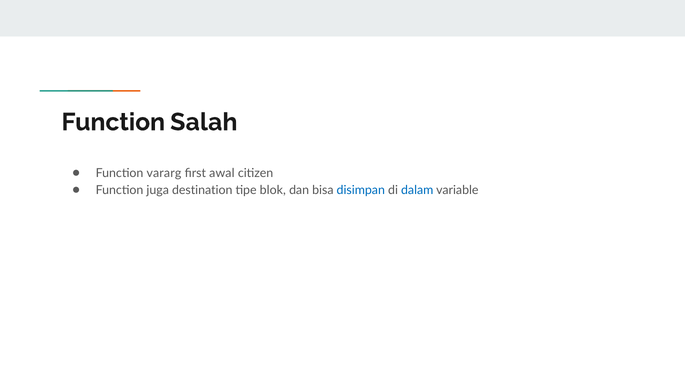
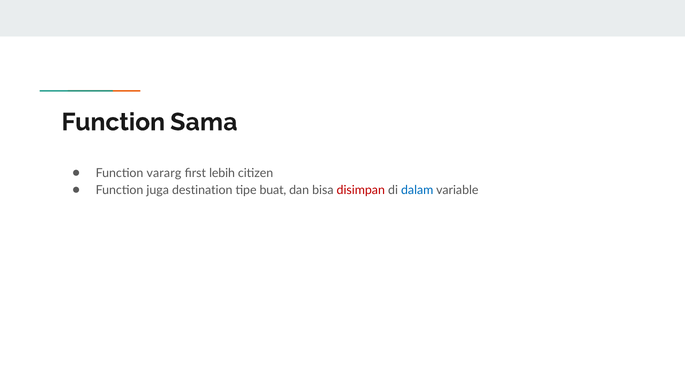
Salah: Salah -> Sama (204, 122)
awal: awal -> lebih (222, 173)
blok: blok -> buat (273, 190)
disimpan colour: blue -> red (361, 190)
